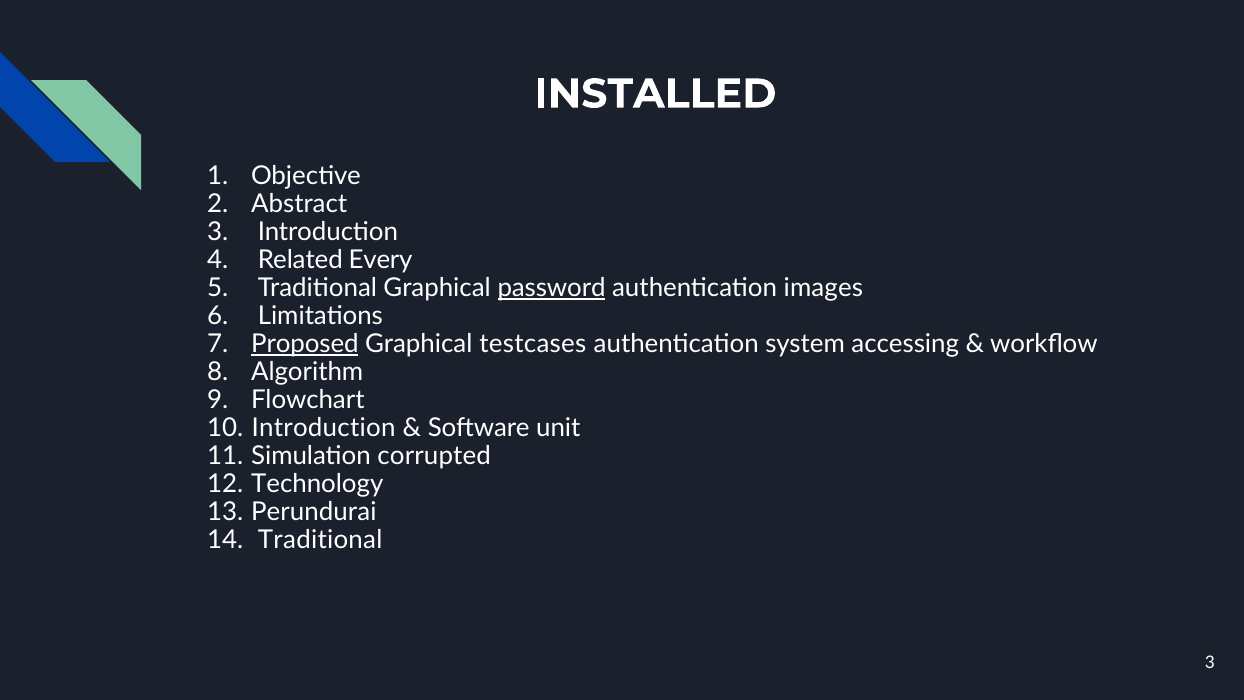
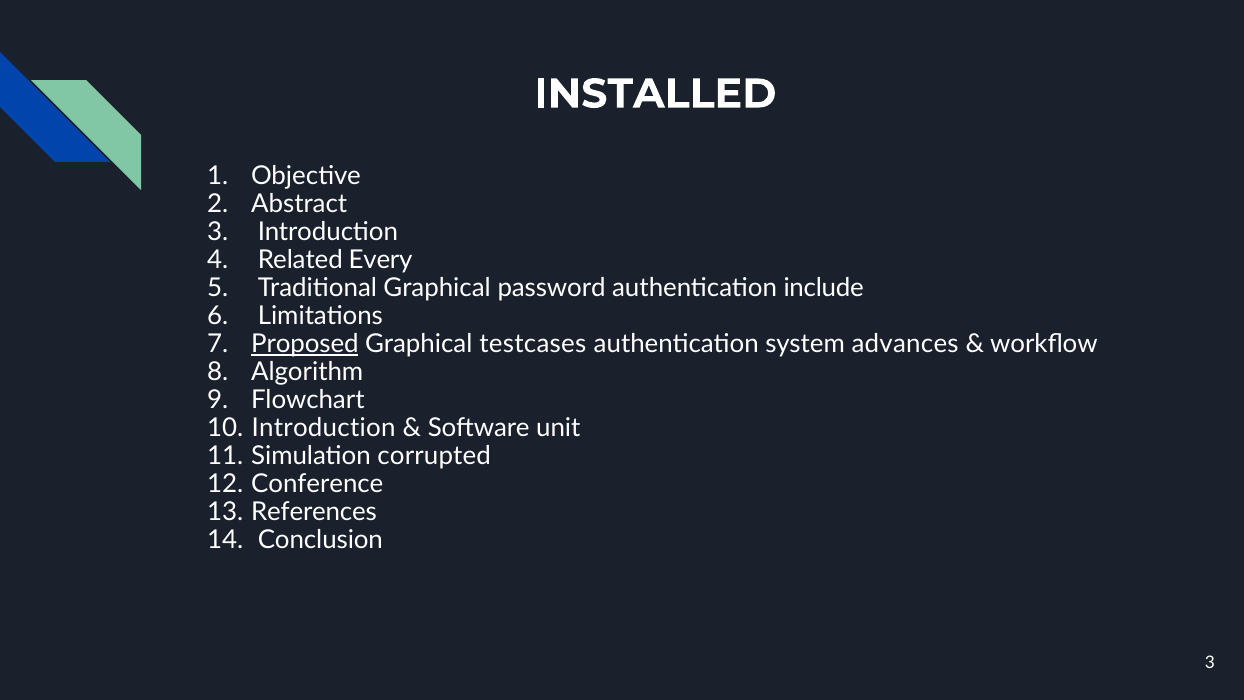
password underline: present -> none (552, 288)
images: images -> include (824, 288)
accessing: accessing -> advances (905, 344)
Technology: Technology -> Conference (317, 484)
Perundurai: Perundurai -> References (314, 512)
Traditional: Traditional -> Conclusion (320, 540)
